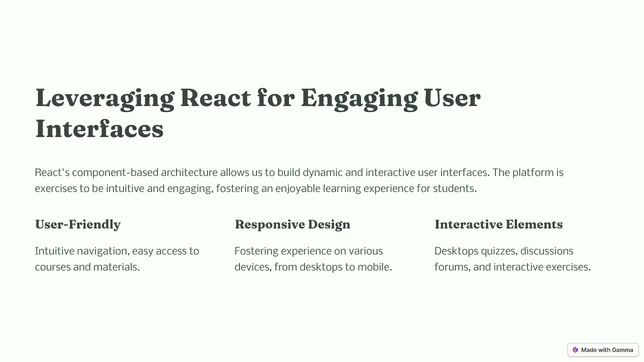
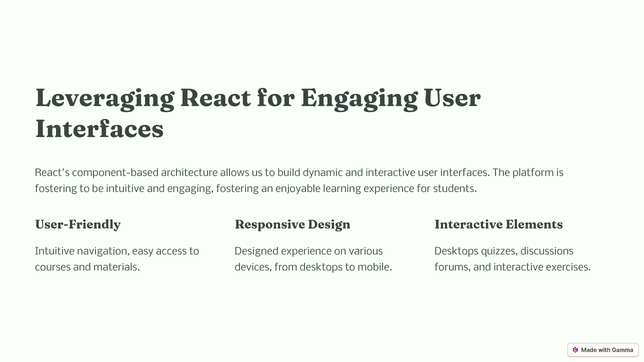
exercises: exercises -> fostering (56, 189)
Fostering: Fostering -> Designed (257, 252)
